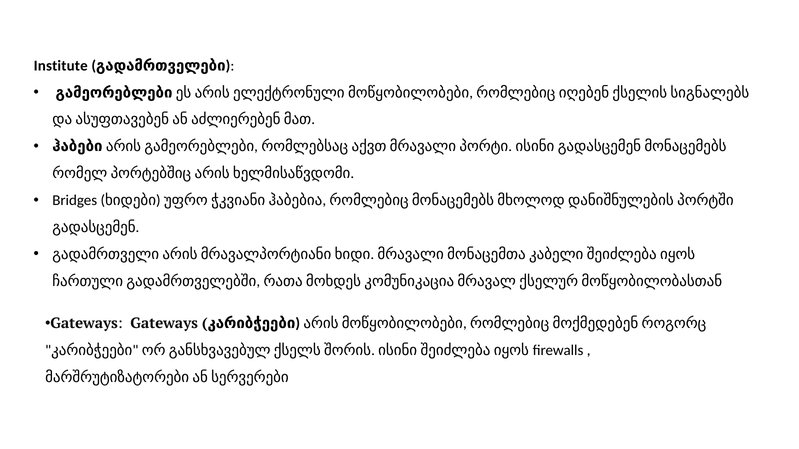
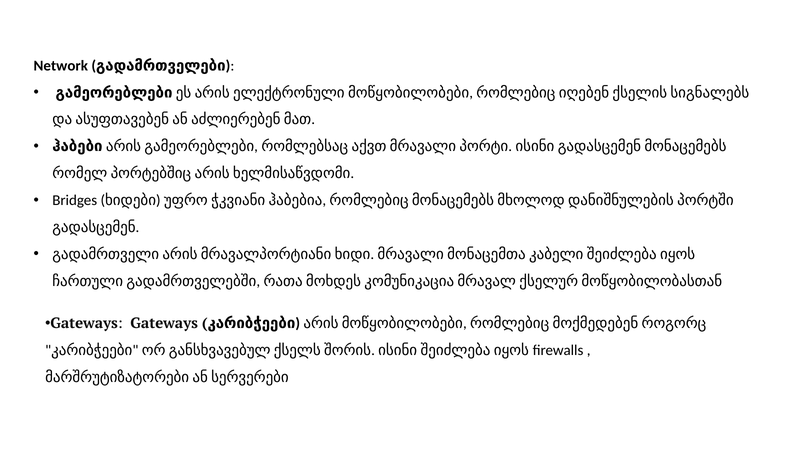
Institute: Institute -> Network (61, 66)
